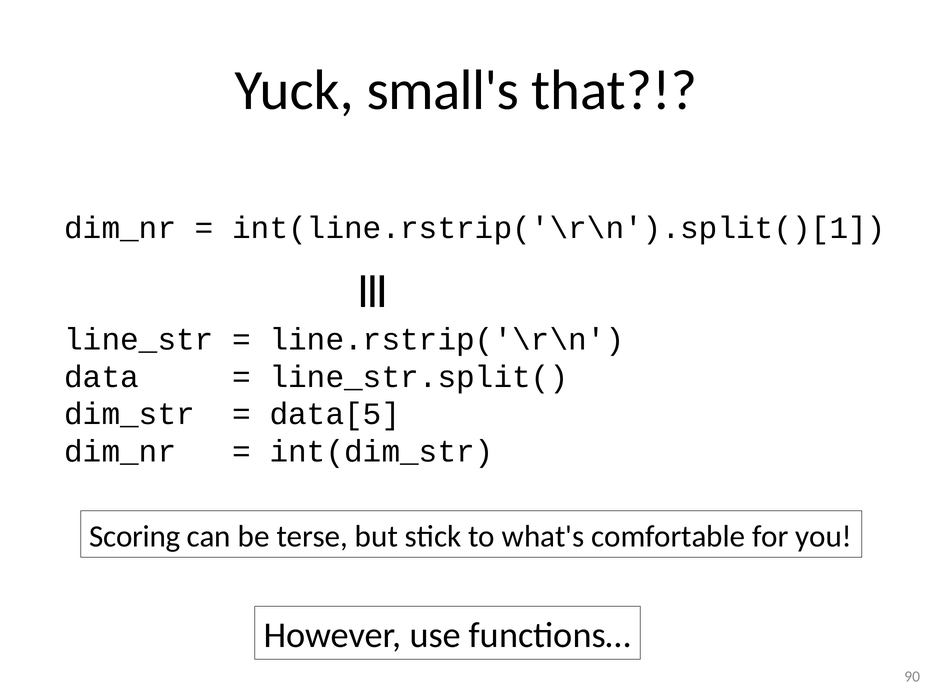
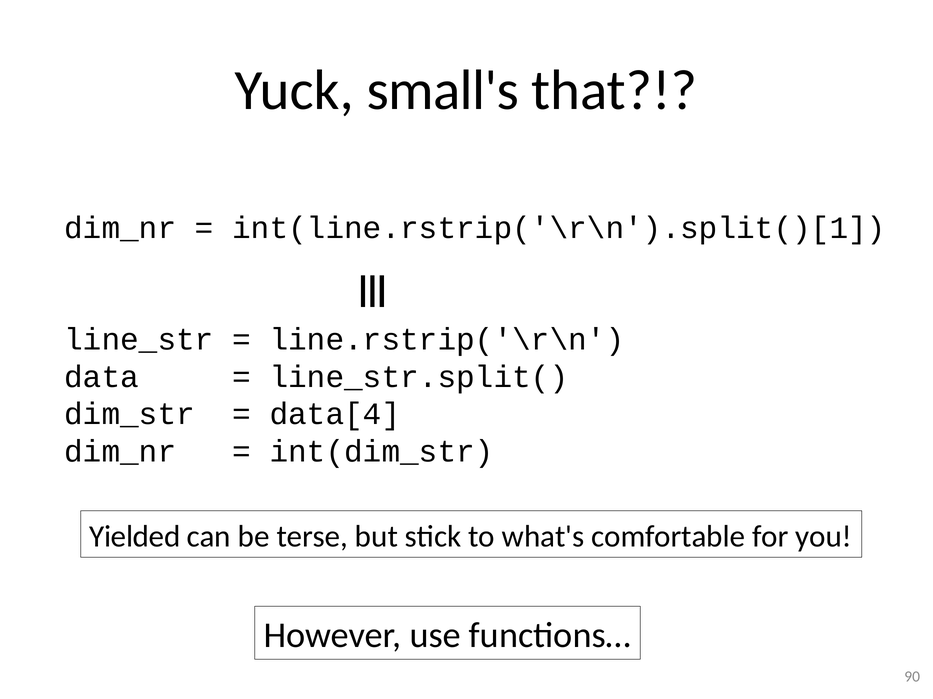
data[5: data[5 -> data[4 (335, 415)
Scoring: Scoring -> Yielded (135, 537)
